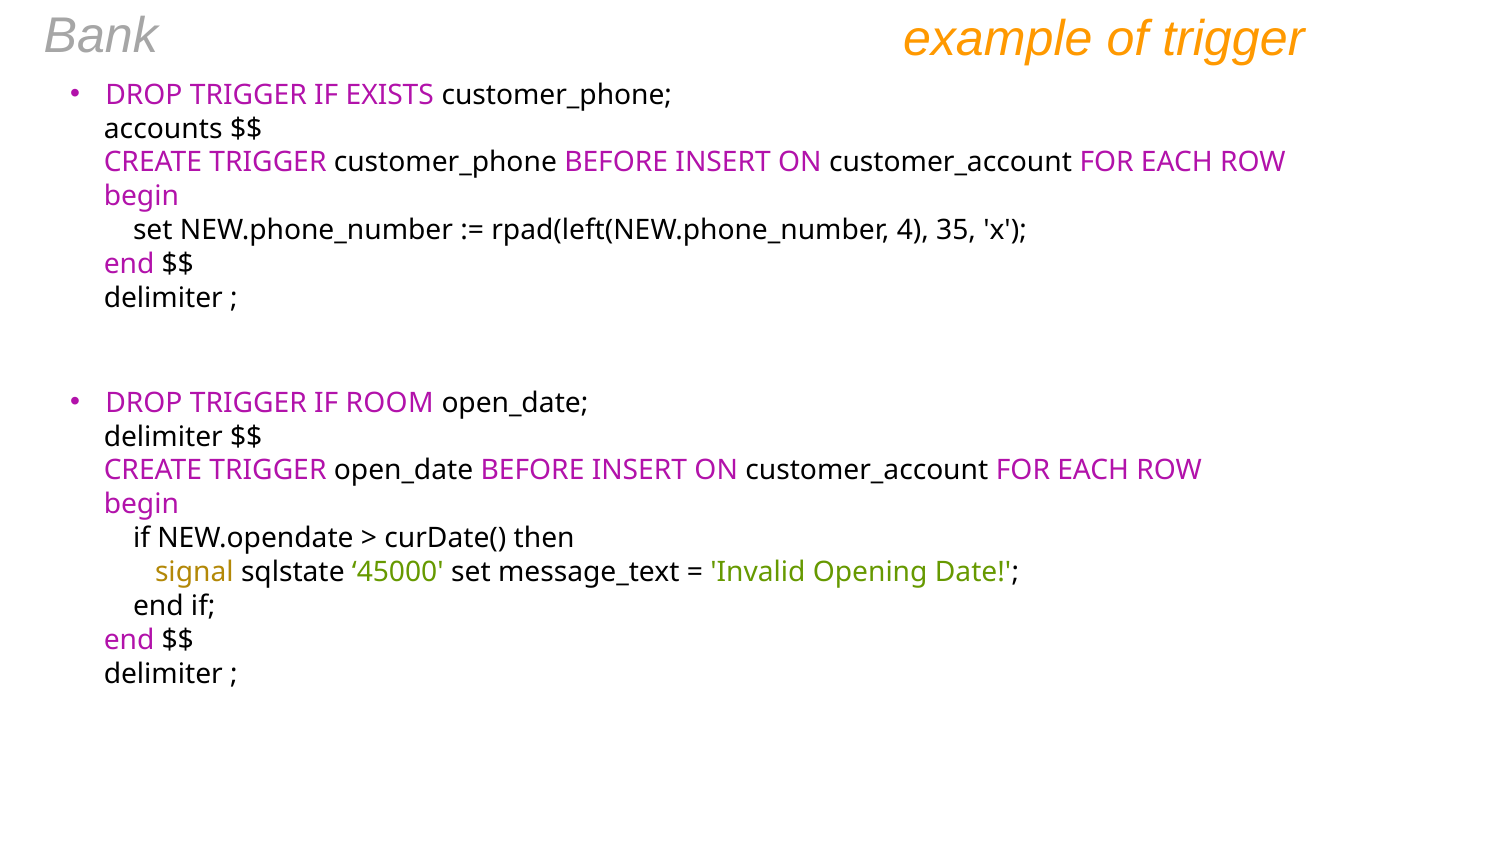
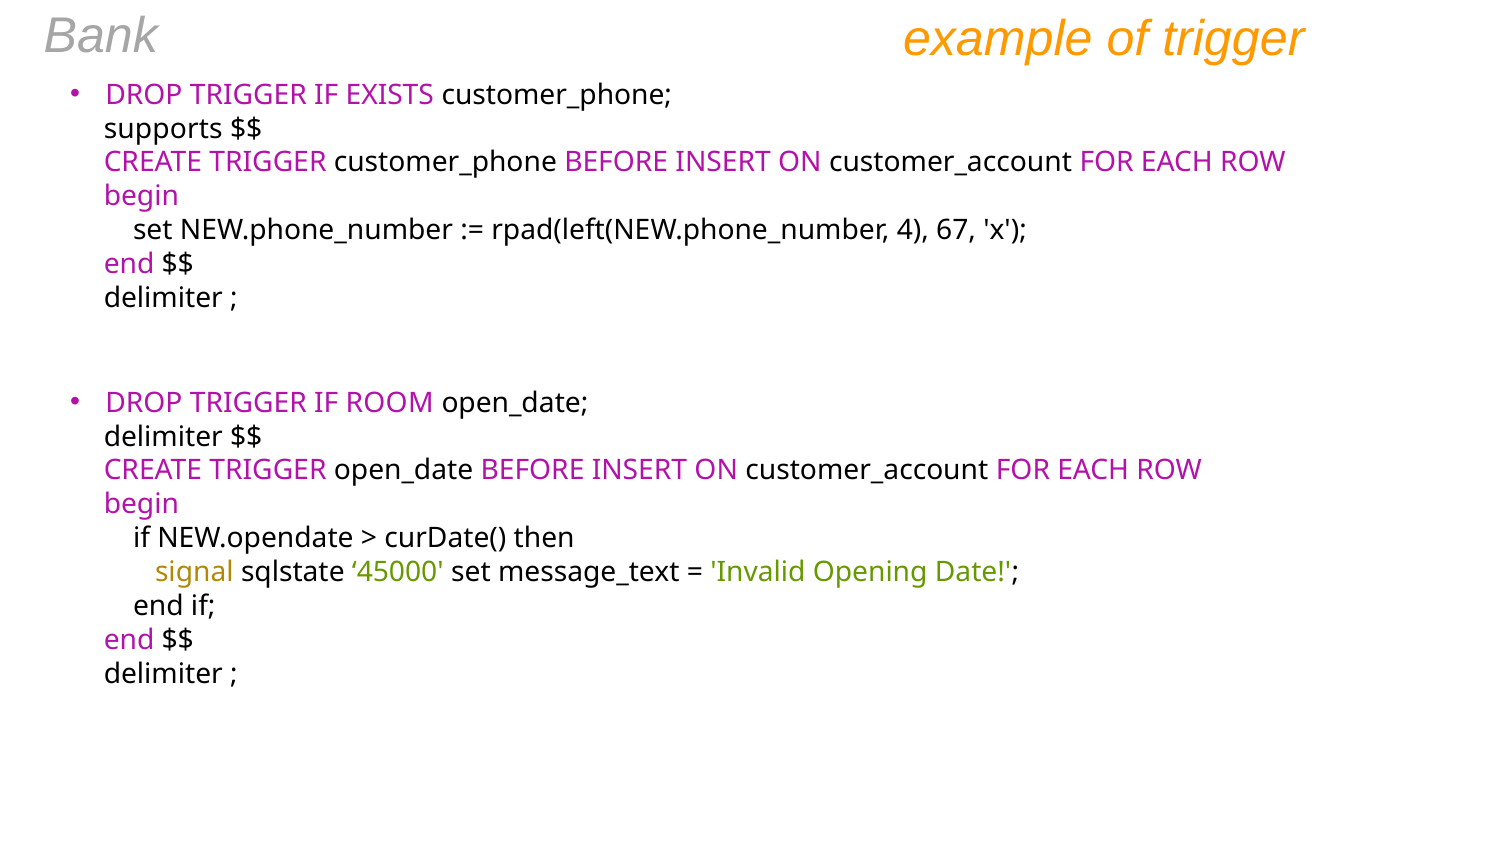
accounts: accounts -> supports (163, 129)
35: 35 -> 67 (956, 230)
